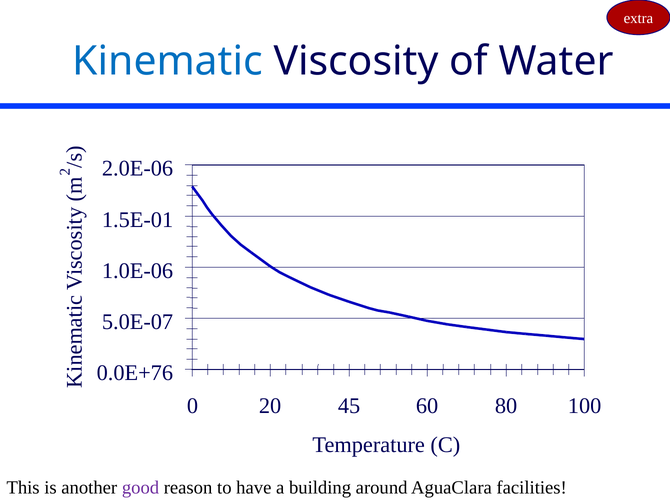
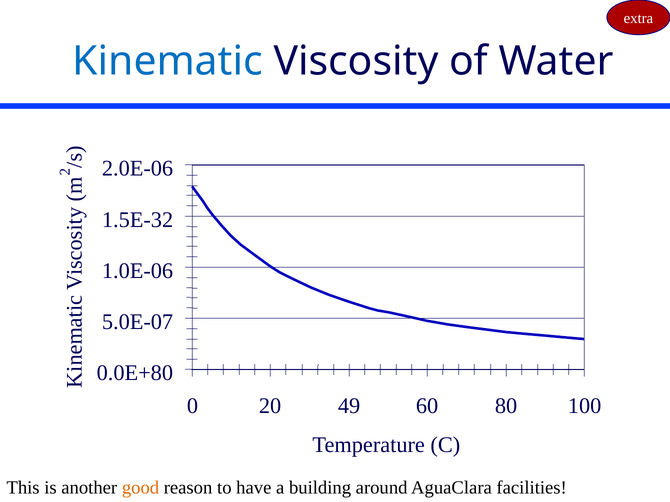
1.5E-01: 1.5E-01 -> 1.5E-32 (138, 220)
0.0E+76: 0.0E+76 -> 0.0E+80 (135, 373)
45: 45 -> 49 (349, 406)
good colour: purple -> orange (141, 488)
